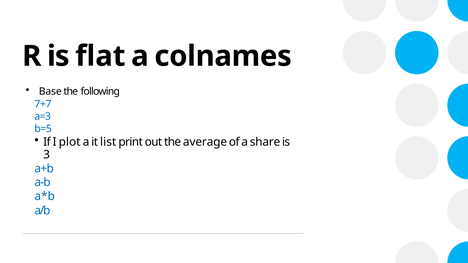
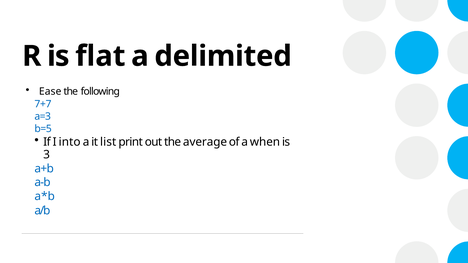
colnames: colnames -> delimited (223, 56)
Base: Base -> Ease (50, 92)
plot: plot -> into (70, 142)
share: share -> when (265, 142)
